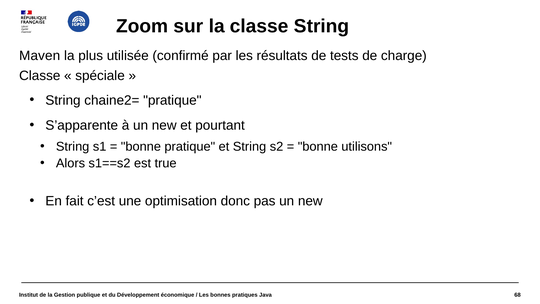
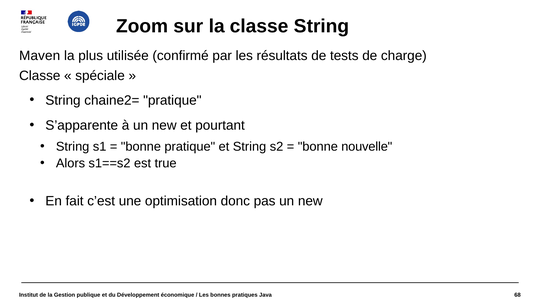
utilisons: utilisons -> nouvelle (367, 146)
